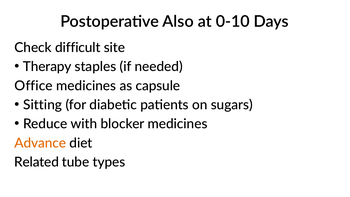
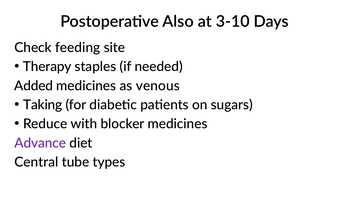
0-10: 0-10 -> 3-10 (233, 22)
difficult: difficult -> feeding (78, 48)
Office: Office -> Added (34, 86)
capsule: capsule -> venous (158, 86)
Sitting: Sitting -> Taking (43, 105)
Advance colour: orange -> purple (40, 143)
Related: Related -> Central (36, 162)
